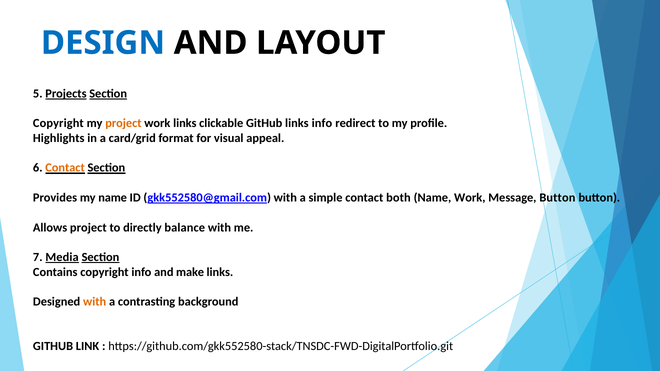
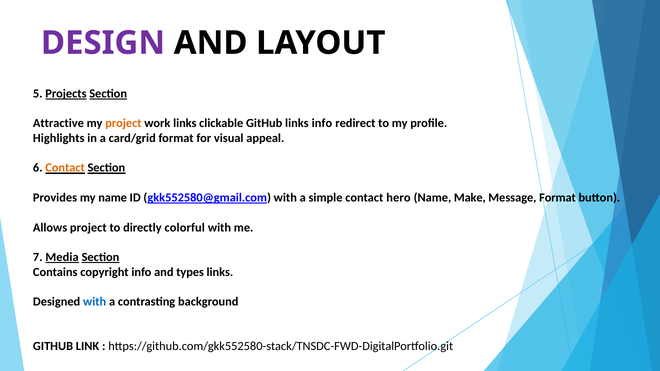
DESIGN colour: blue -> purple (103, 43)
Copyright: Copyright -> Attractive (58, 123)
both: both -> hero (398, 198)
Name Work: Work -> Make (470, 198)
Message Button: Button -> Format (558, 198)
balance: balance -> colorful (185, 228)
make: make -> types (190, 272)
with colour: orange -> blue (95, 302)
